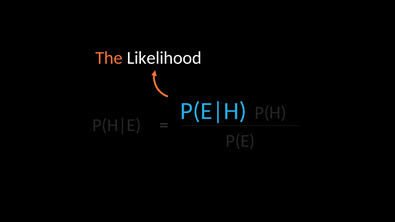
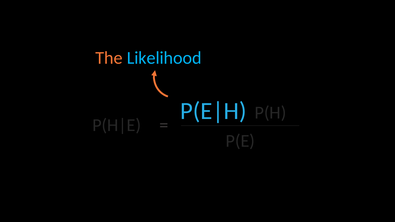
Likelihood colour: white -> light blue (164, 58)
